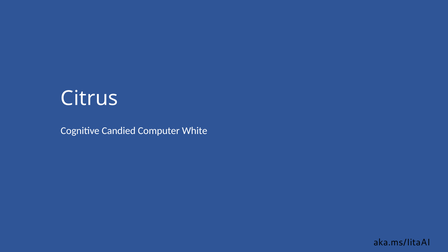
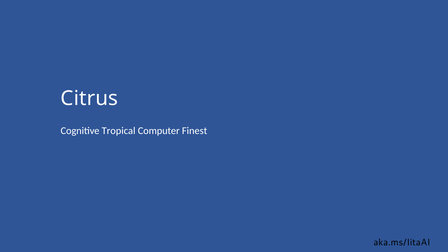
Candied: Candied -> Tropical (119, 131)
White: White -> Finest (195, 131)
